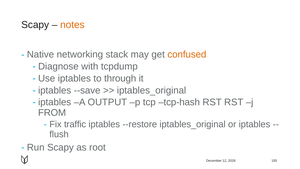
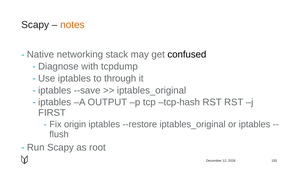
confused colour: orange -> black (187, 54)
FROM: FROM -> FIRST (52, 112)
traffic: traffic -> origin (75, 124)
